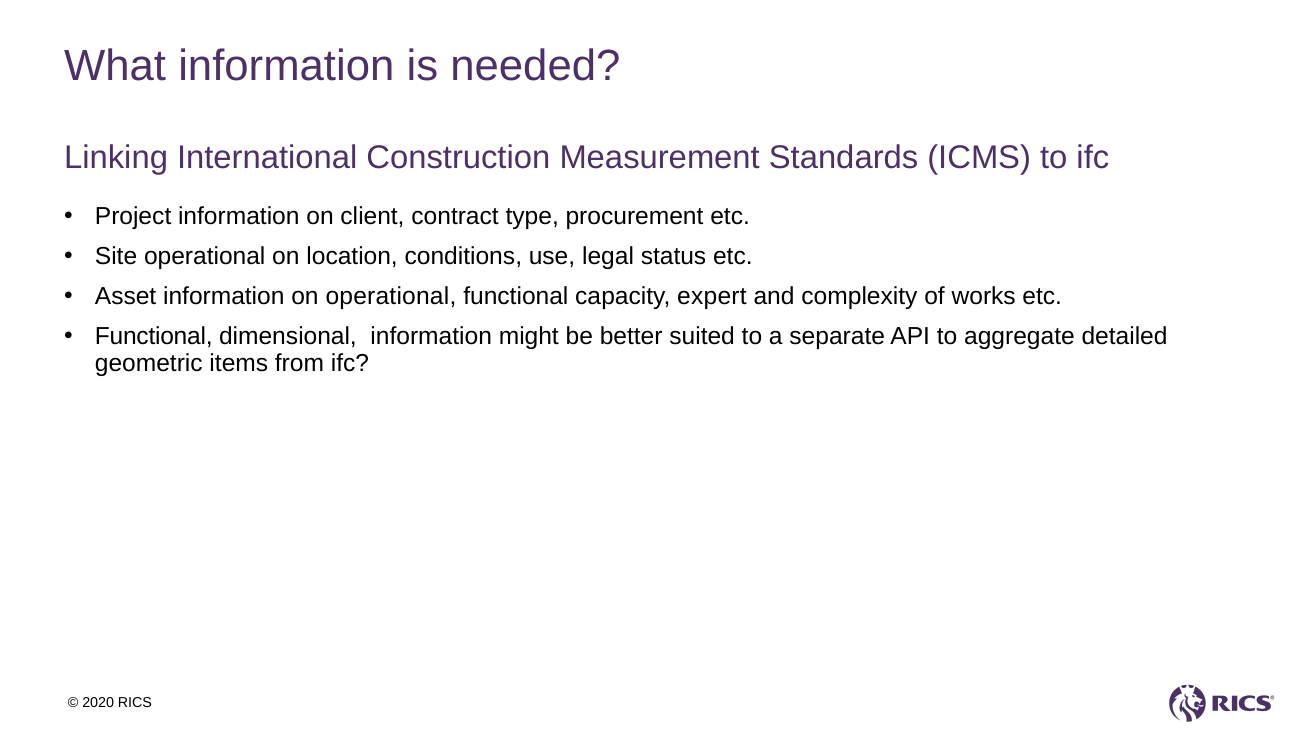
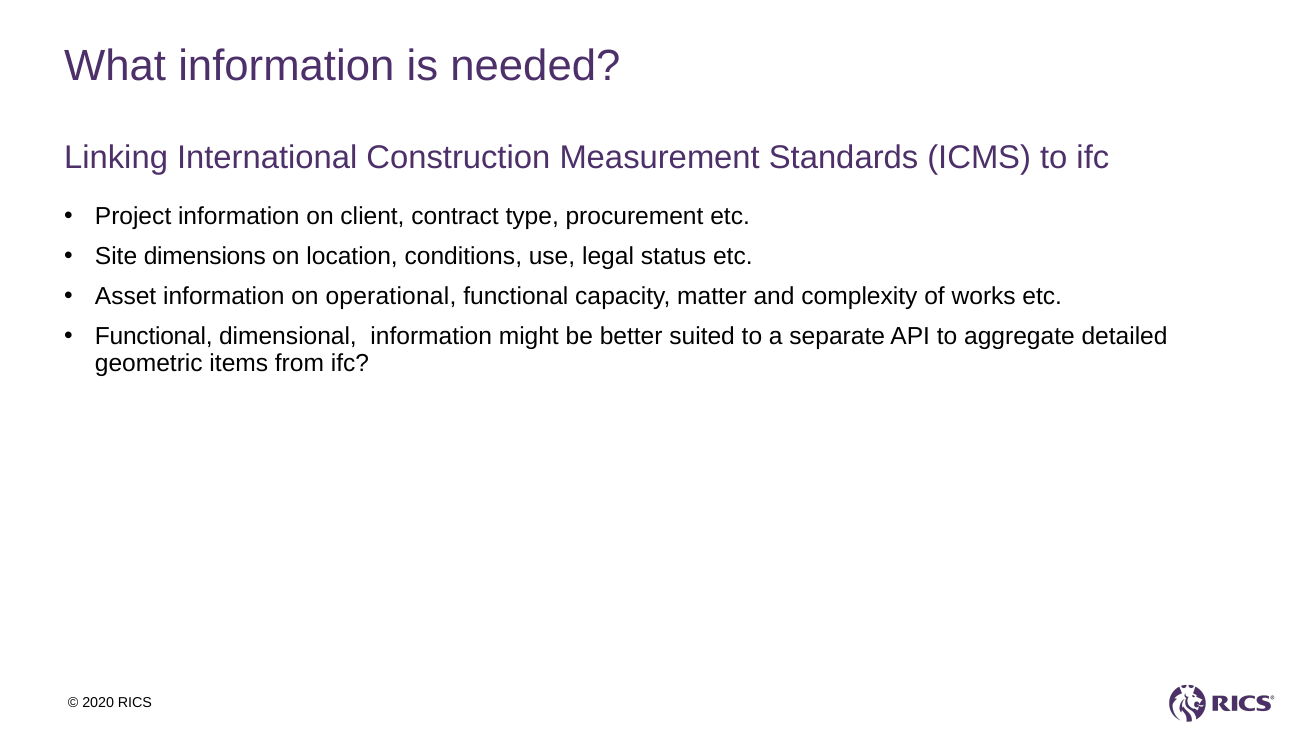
Site operational: operational -> dimensions (205, 256)
expert: expert -> matter (712, 296)
